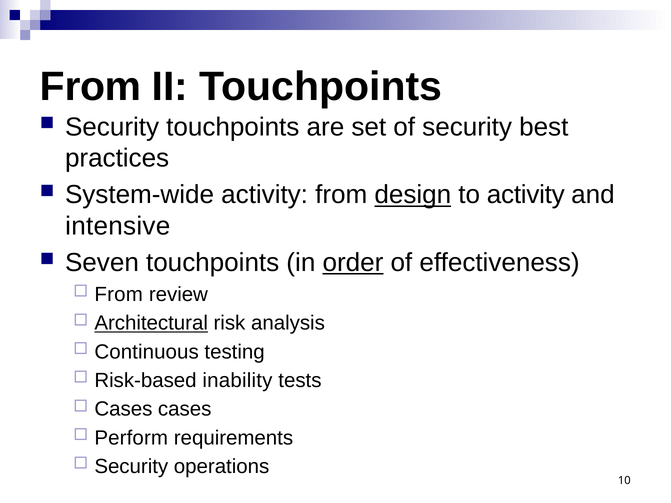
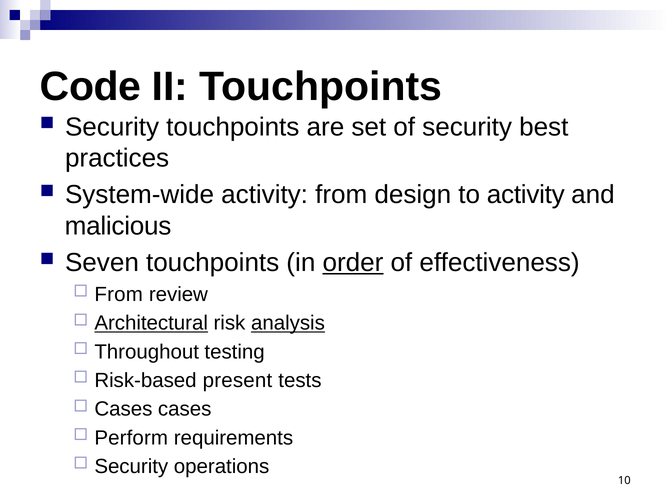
From: From -> Code (91, 87)
design underline: present -> none (413, 195)
intensive: intensive -> malicious (118, 226)
analysis underline: none -> present (288, 323)
Continuous: Continuous -> Throughout (147, 352)
inability: inability -> present (237, 381)
